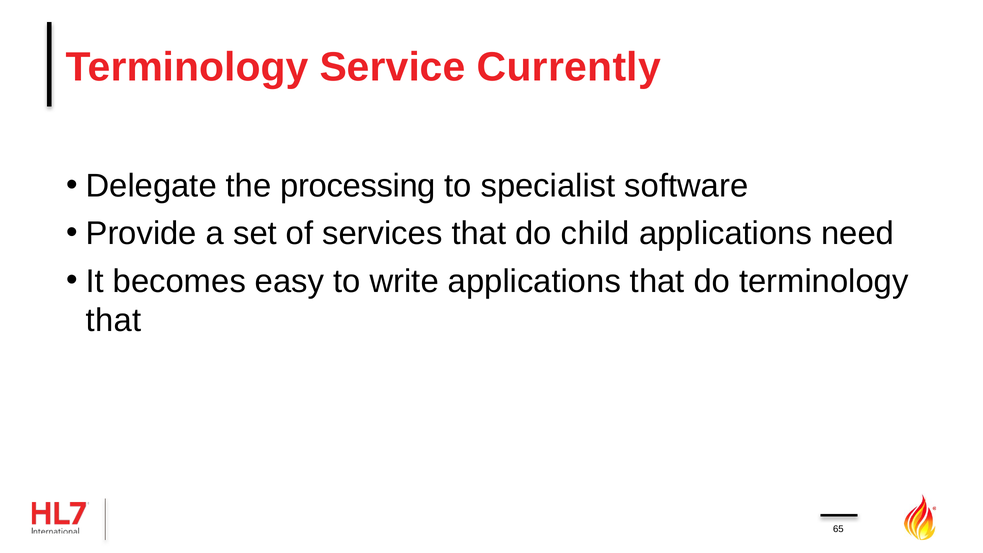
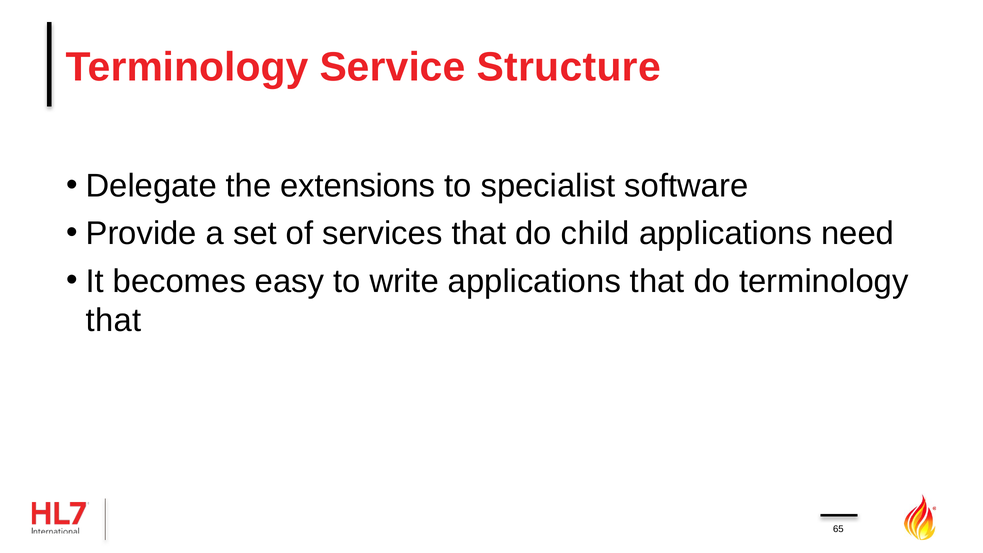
Currently: Currently -> Structure (569, 67)
processing: processing -> extensions (358, 186)
